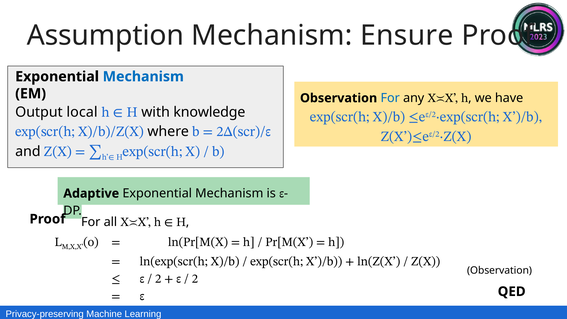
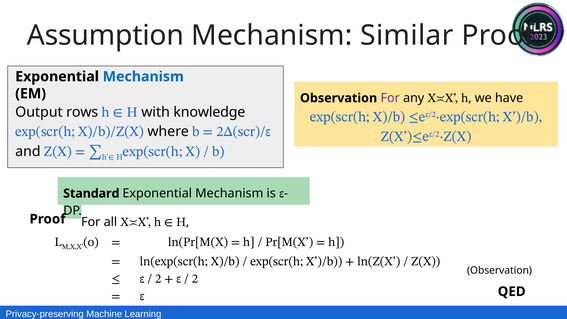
Ensure: Ensure -> Similar (407, 35)
For colour: blue -> purple (390, 98)
local: local -> rows (82, 112)
Adaptive: Adaptive -> Standard (91, 193)
